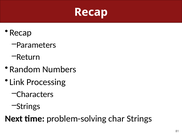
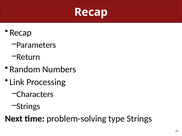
char: char -> type (117, 119)
